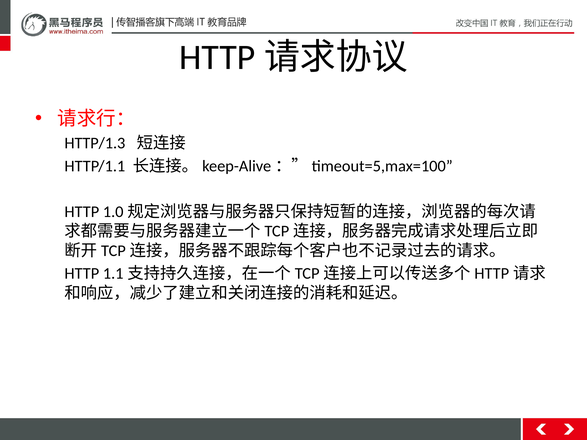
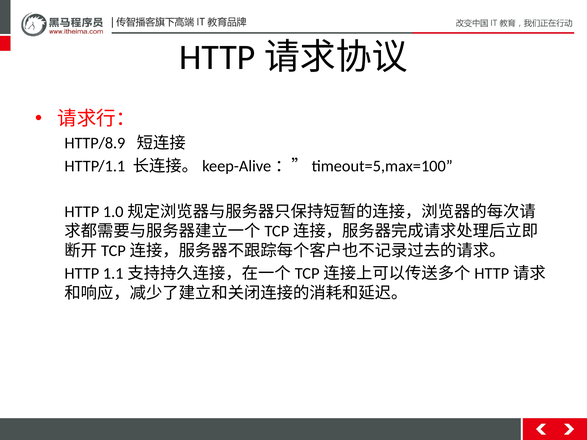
HTTP/1.3: HTTP/1.3 -> HTTP/8.9 (95, 143)
